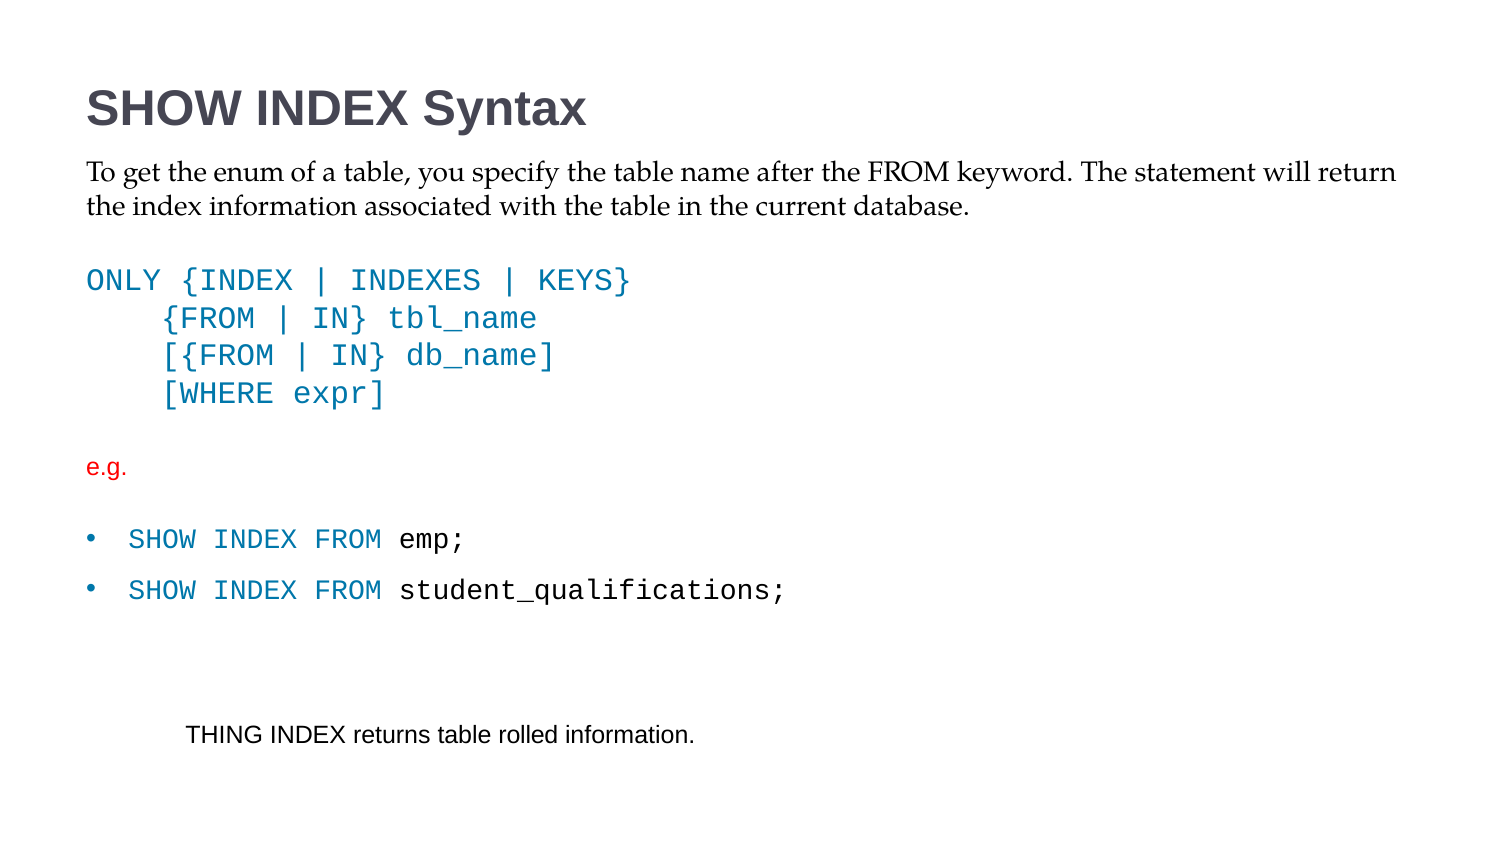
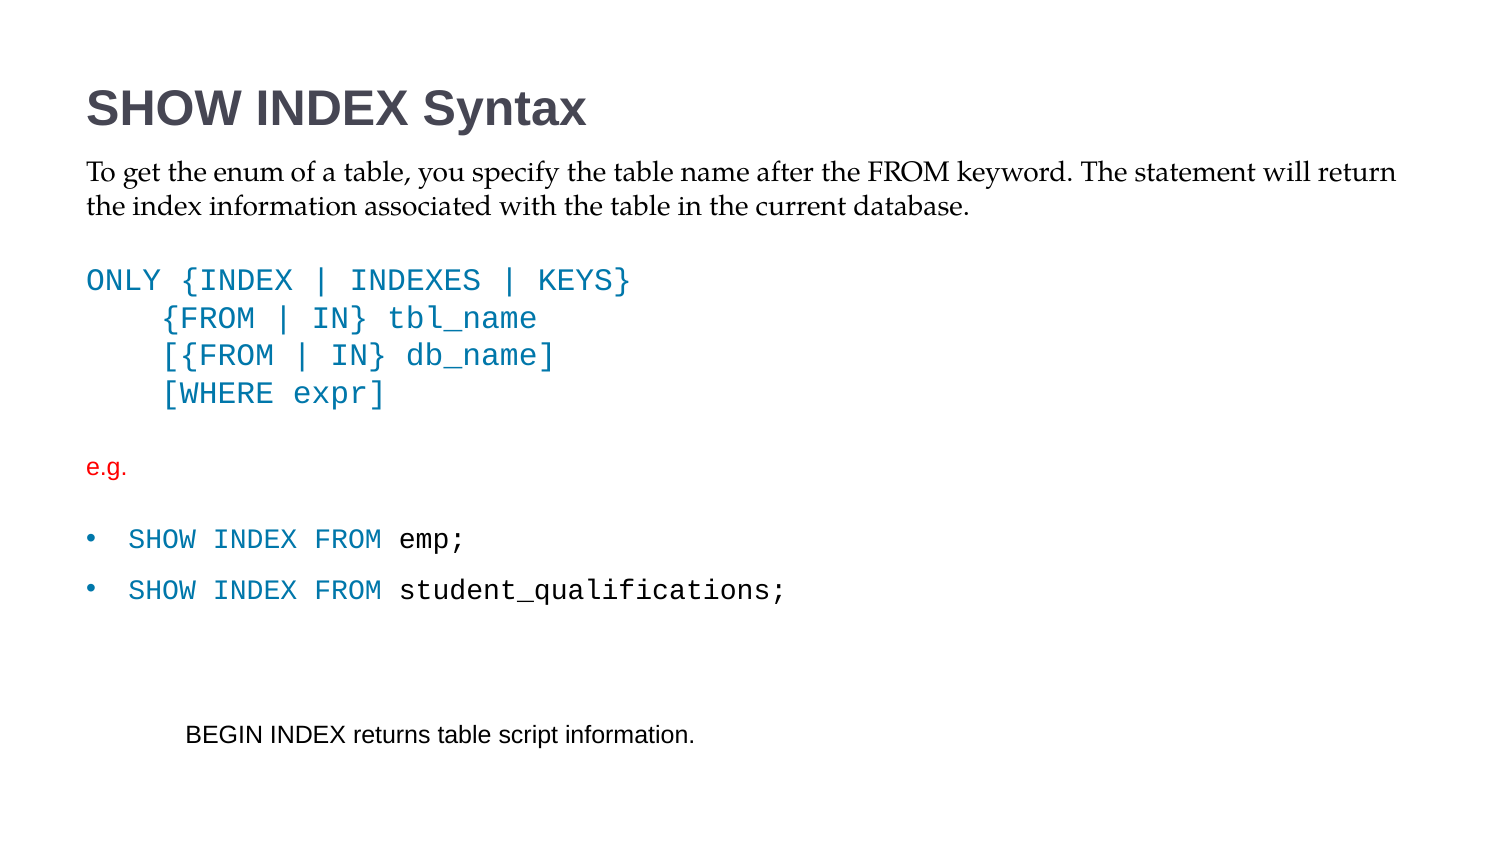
THING: THING -> BEGIN (224, 735)
rolled: rolled -> script (528, 735)
